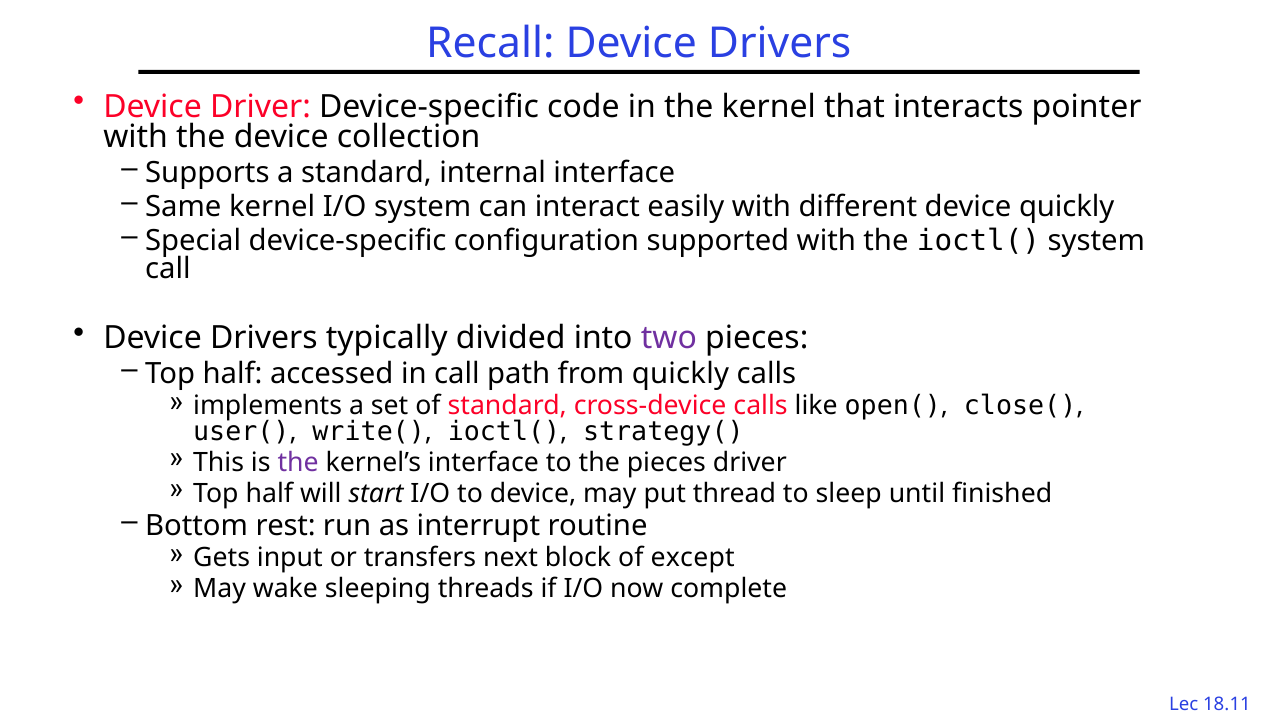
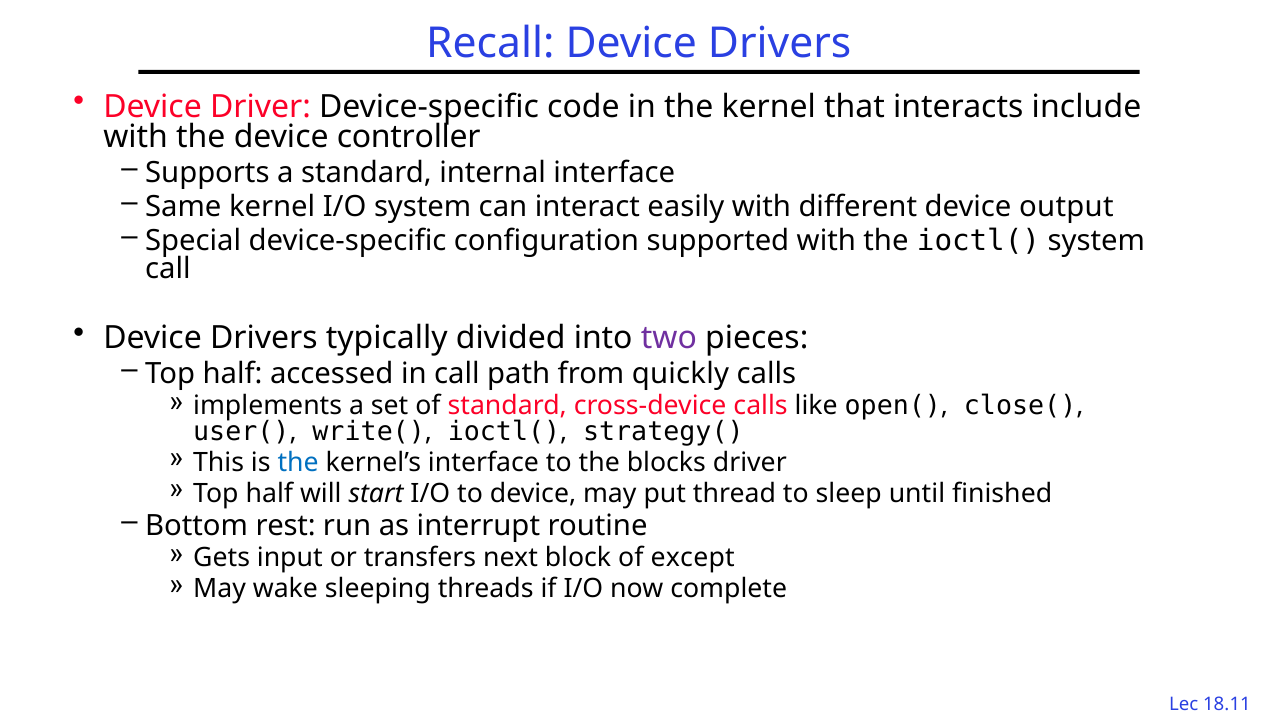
pointer: pointer -> include (1087, 106)
collection: collection -> controller (409, 137)
device quickly: quickly -> output (1066, 206)
the colour: purple -> blue (298, 462)
the pieces: pieces -> blocks (666, 462)
